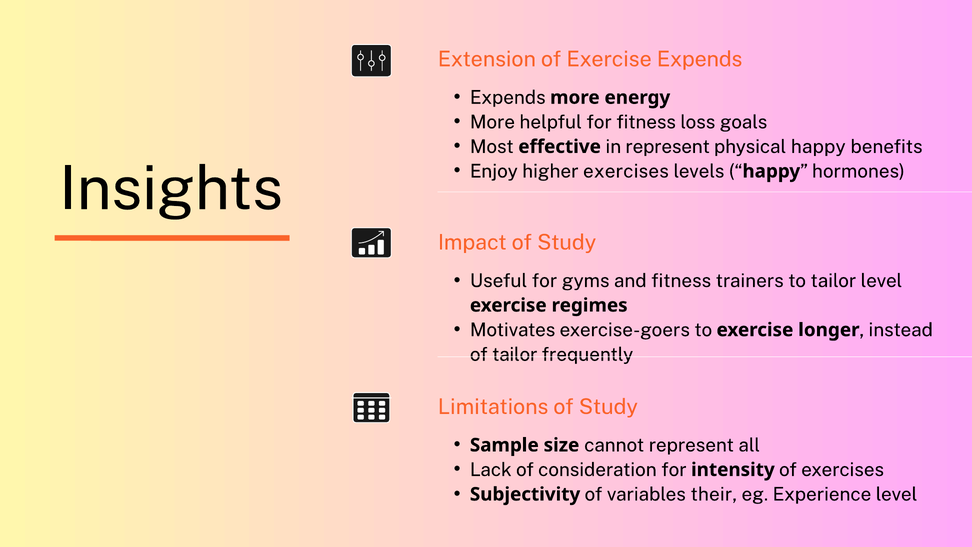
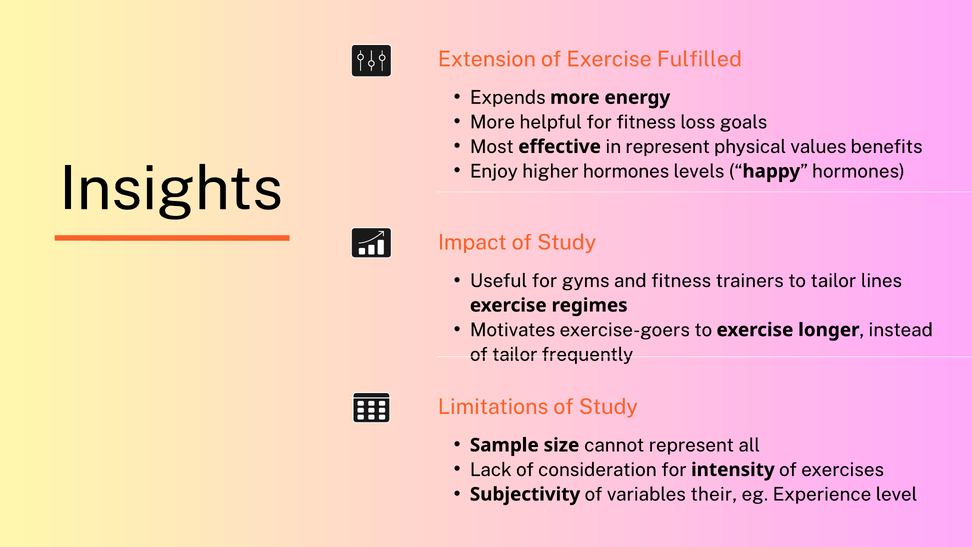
Exercise Expends: Expends -> Fulfilled (699, 59)
physical happy: happy -> values (818, 147)
higher exercises: exercises -> hormones (626, 171)
tailor level: level -> lines (881, 281)
